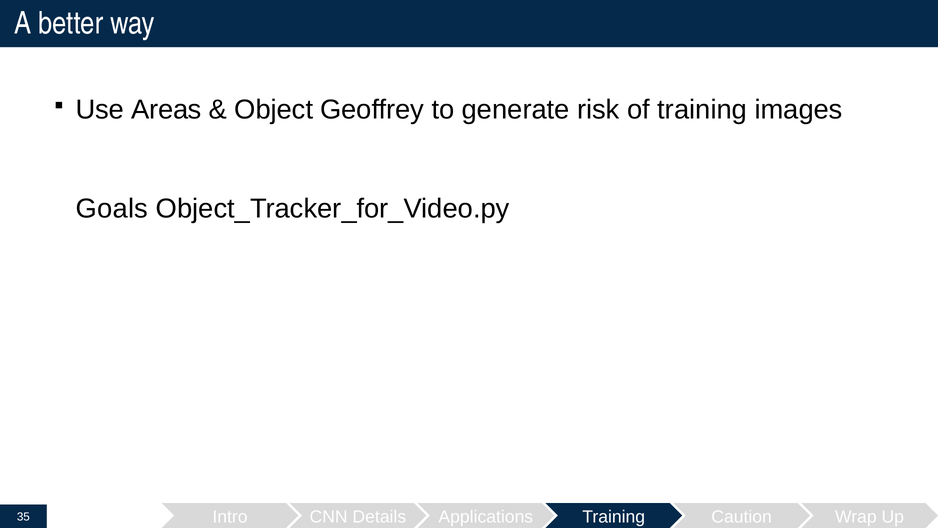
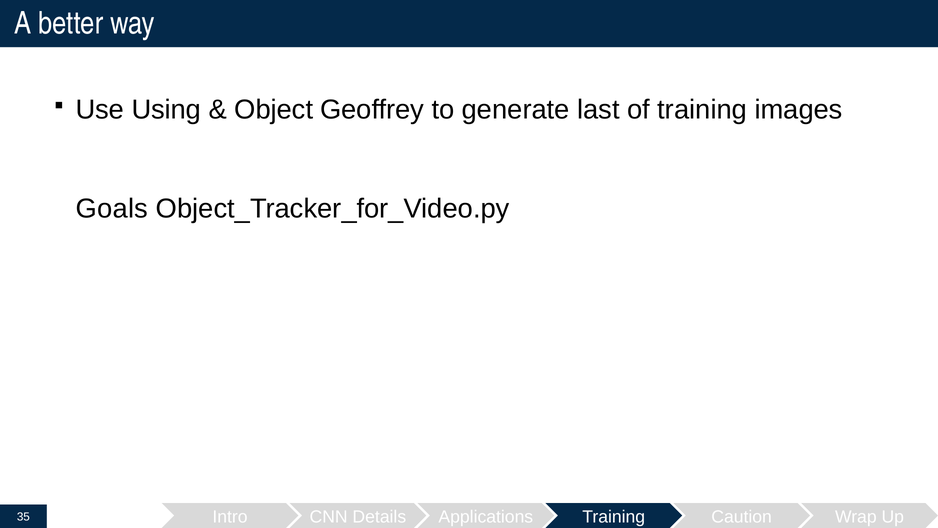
Areas: Areas -> Using (166, 110)
risk: risk -> last (598, 110)
